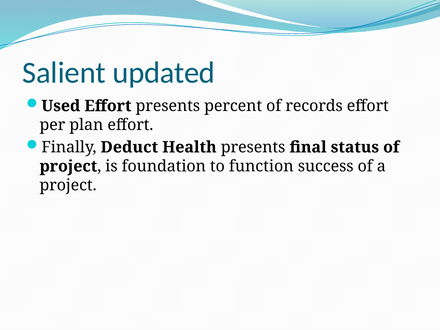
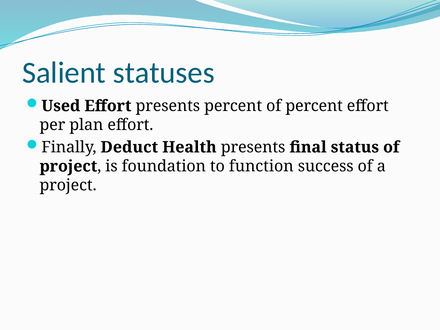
updated: updated -> statuses (164, 73)
of records: records -> percent (314, 106)
